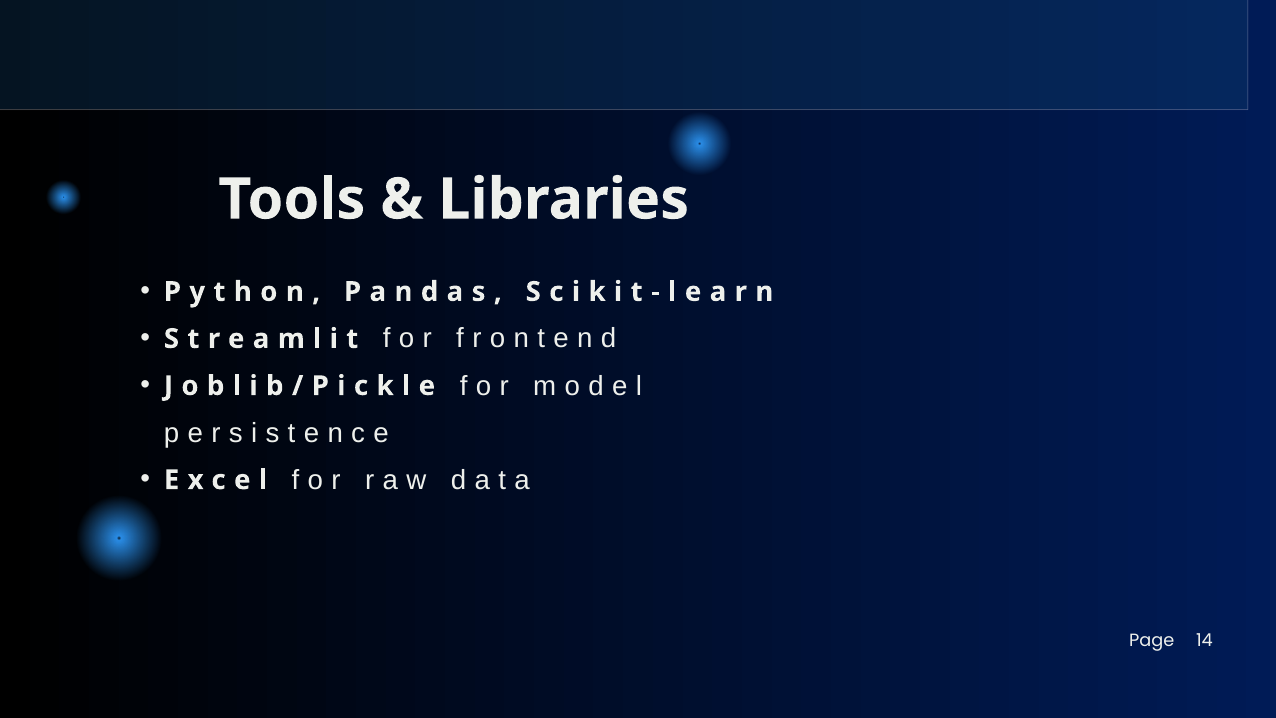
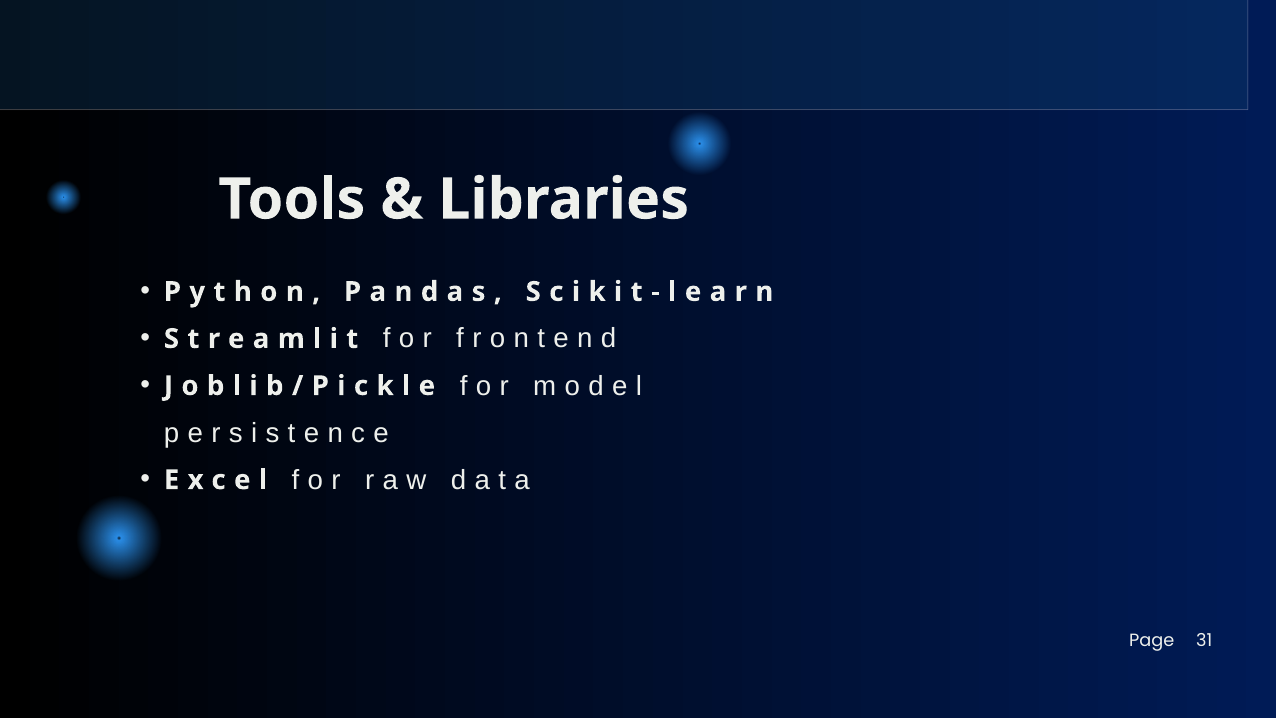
14: 14 -> 31 (1204, 640)
